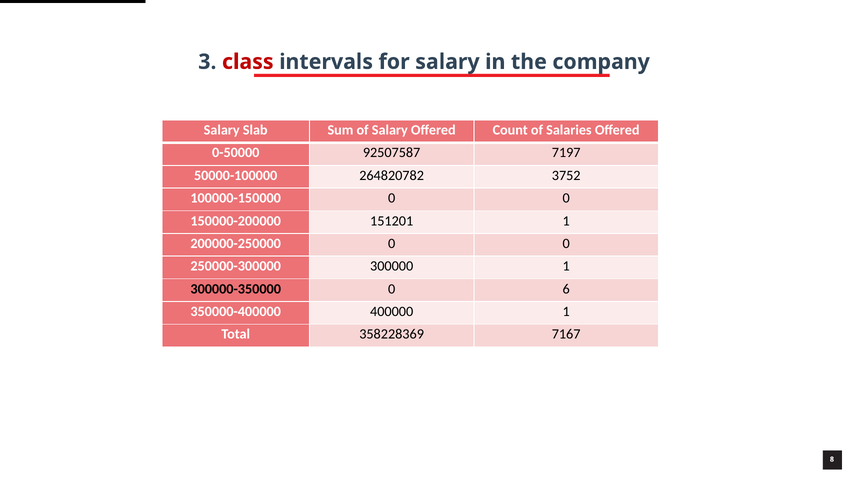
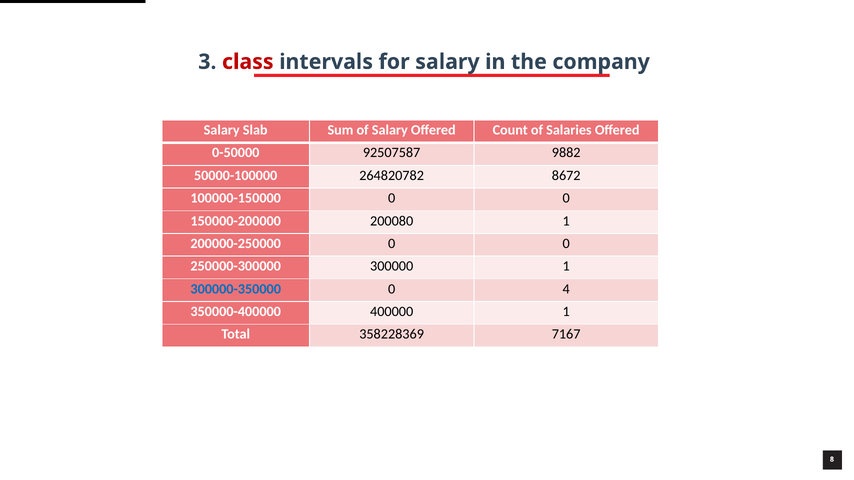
7197: 7197 -> 9882 (566, 153)
3752: 3752 -> 8672 (566, 176)
151201: 151201 -> 200080 (392, 221)
300000-350000 colour: black -> blue (236, 289)
6: 6 -> 4 (566, 289)
